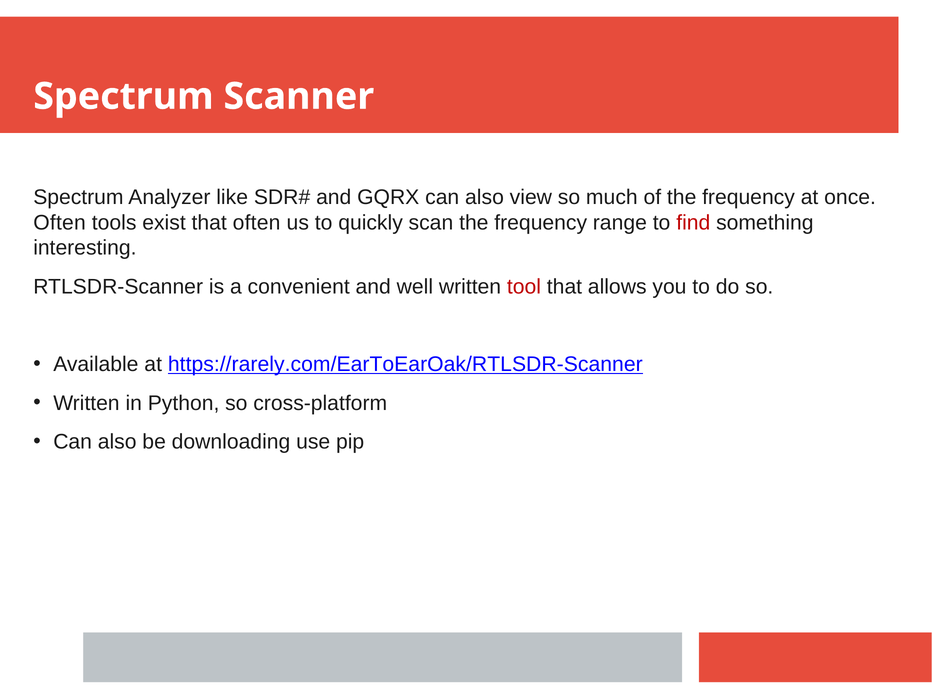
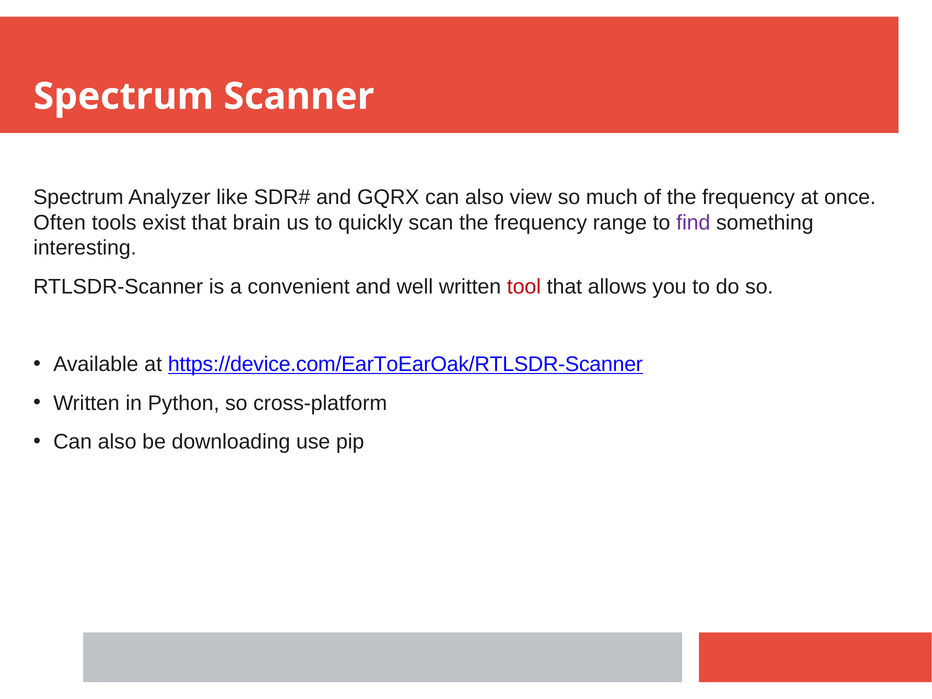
that often: often -> brain (257, 223)
find colour: red -> purple (693, 223)
https://rarely.com/EarToEarOak/RTLSDR-Scanner: https://rarely.com/EarToEarOak/RTLSDR-Scanner -> https://device.com/EarToEarOak/RTLSDR-Scanner (405, 364)
